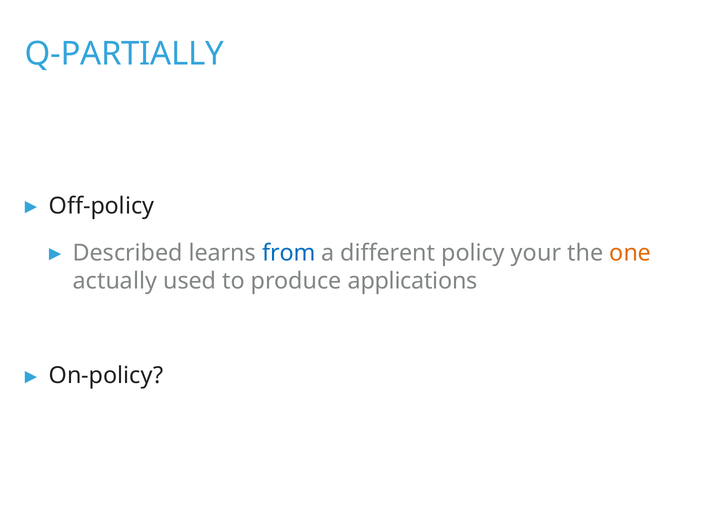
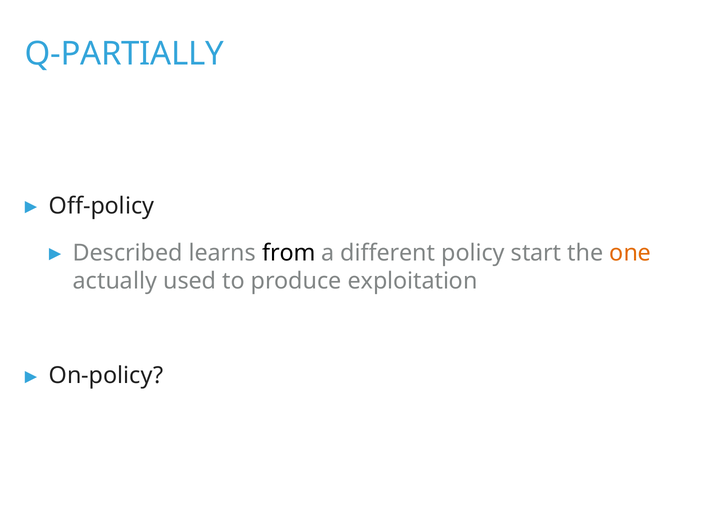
from colour: blue -> black (289, 253)
your: your -> start (536, 253)
applications: applications -> exploitation (413, 281)
